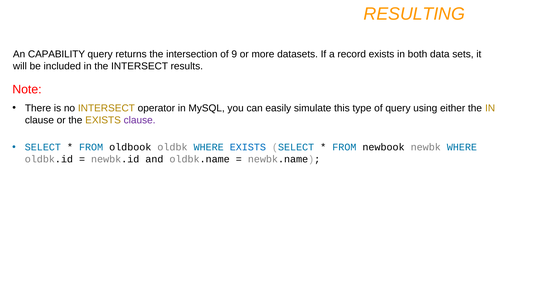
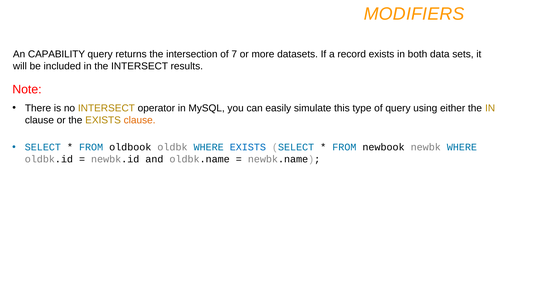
RESULTING: RESULTING -> MODIFIERS (414, 14)
9: 9 -> 7 (234, 54)
clause colour: purple -> orange (140, 120)
